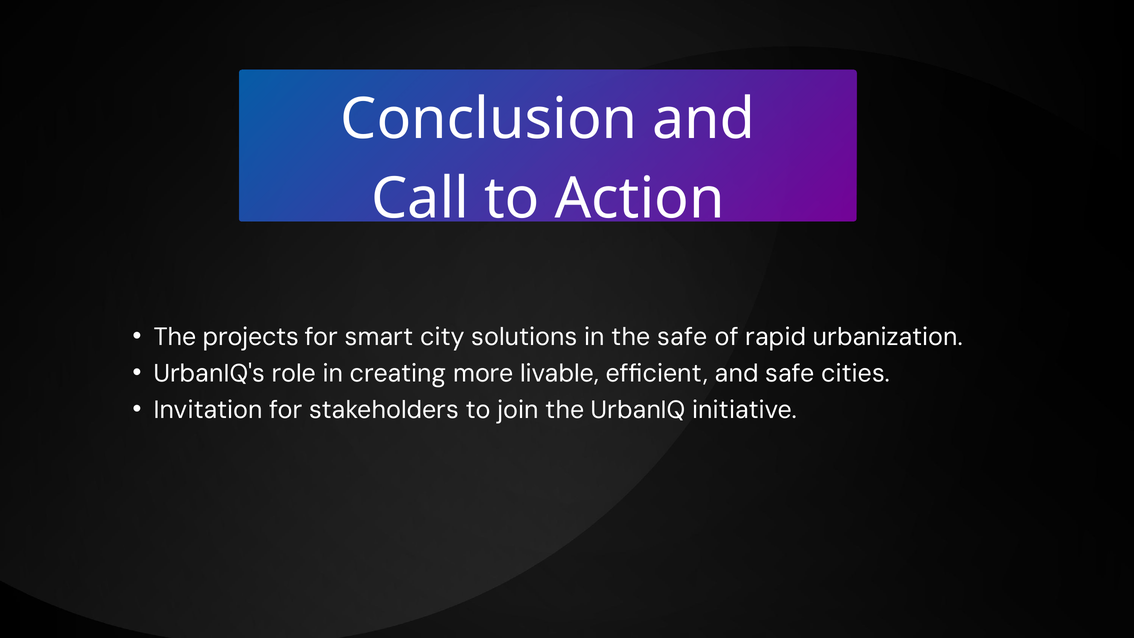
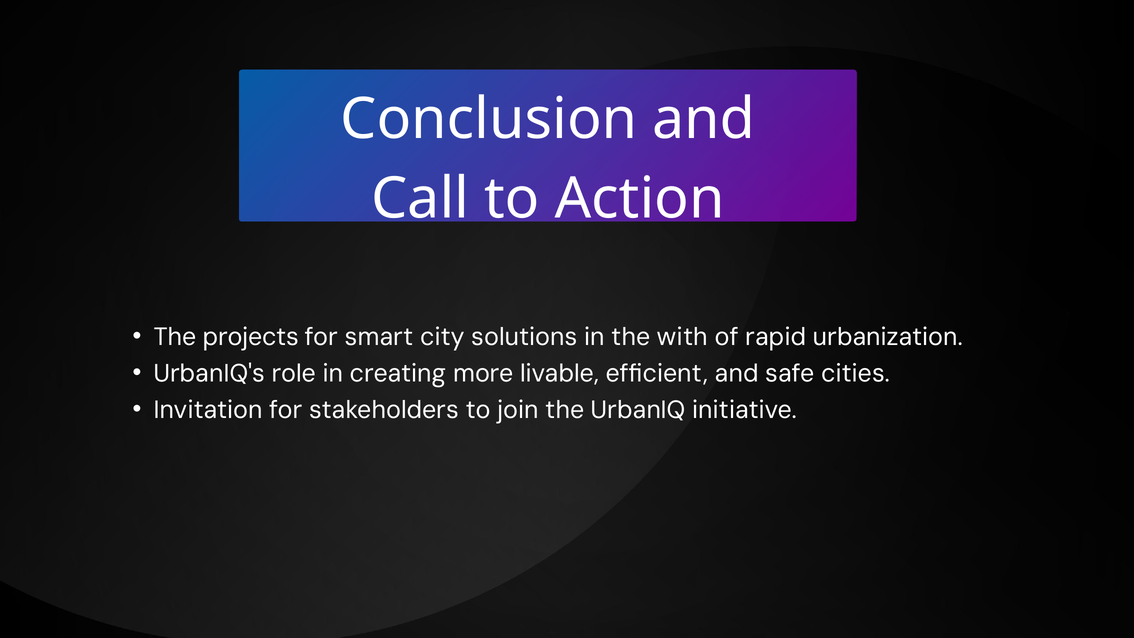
the safe: safe -> with (682, 337)
